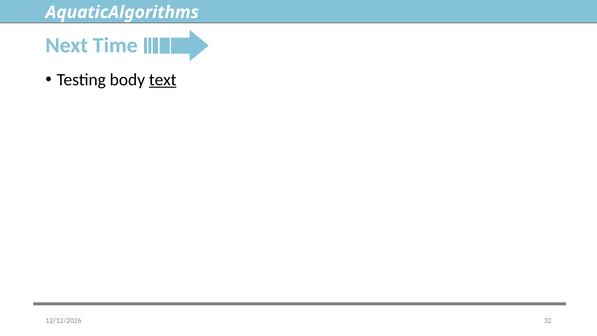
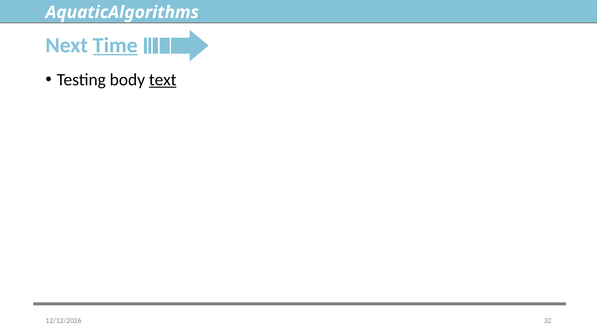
Time underline: none -> present (115, 45)
